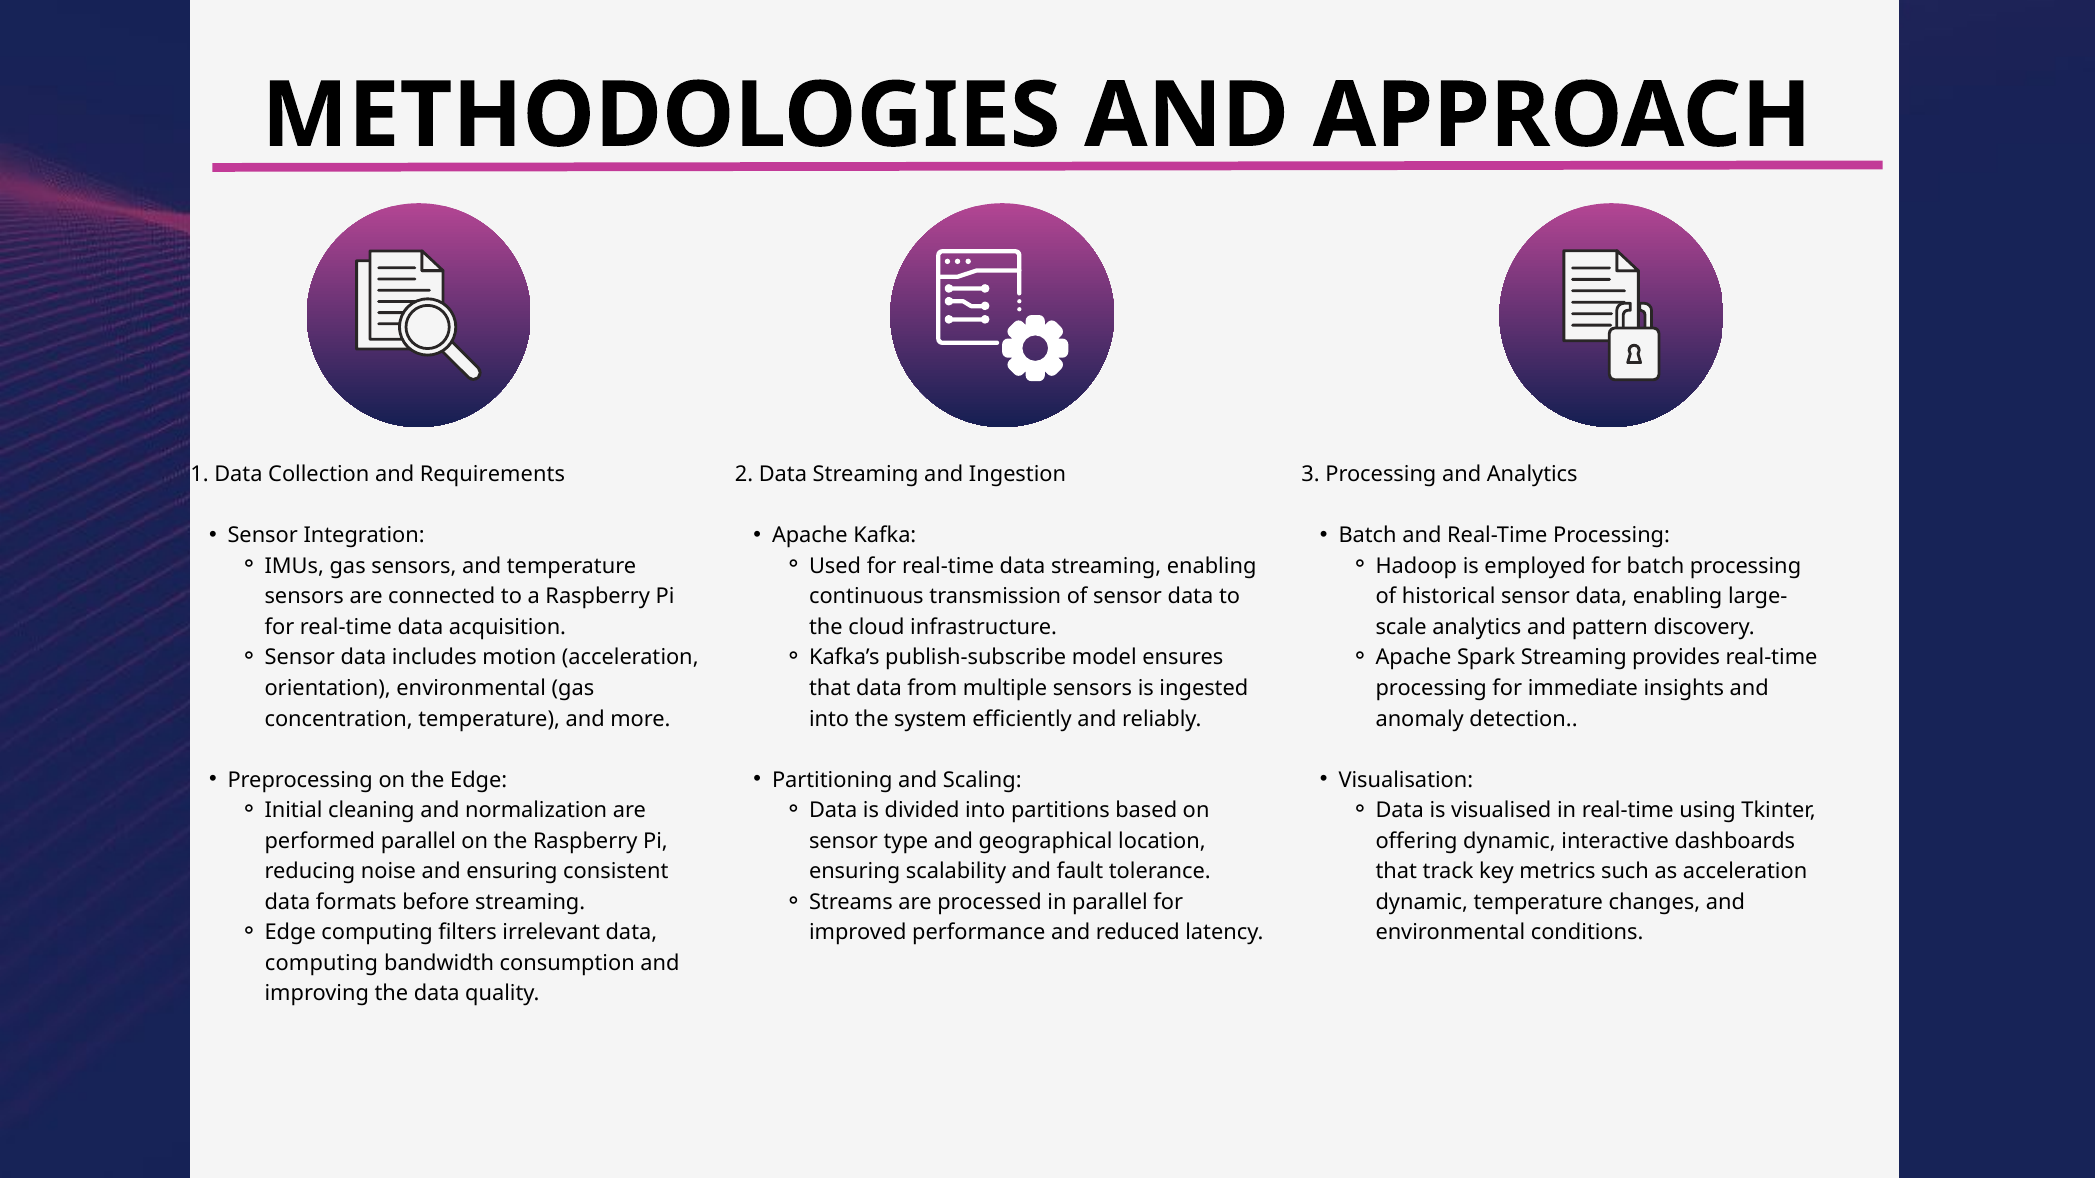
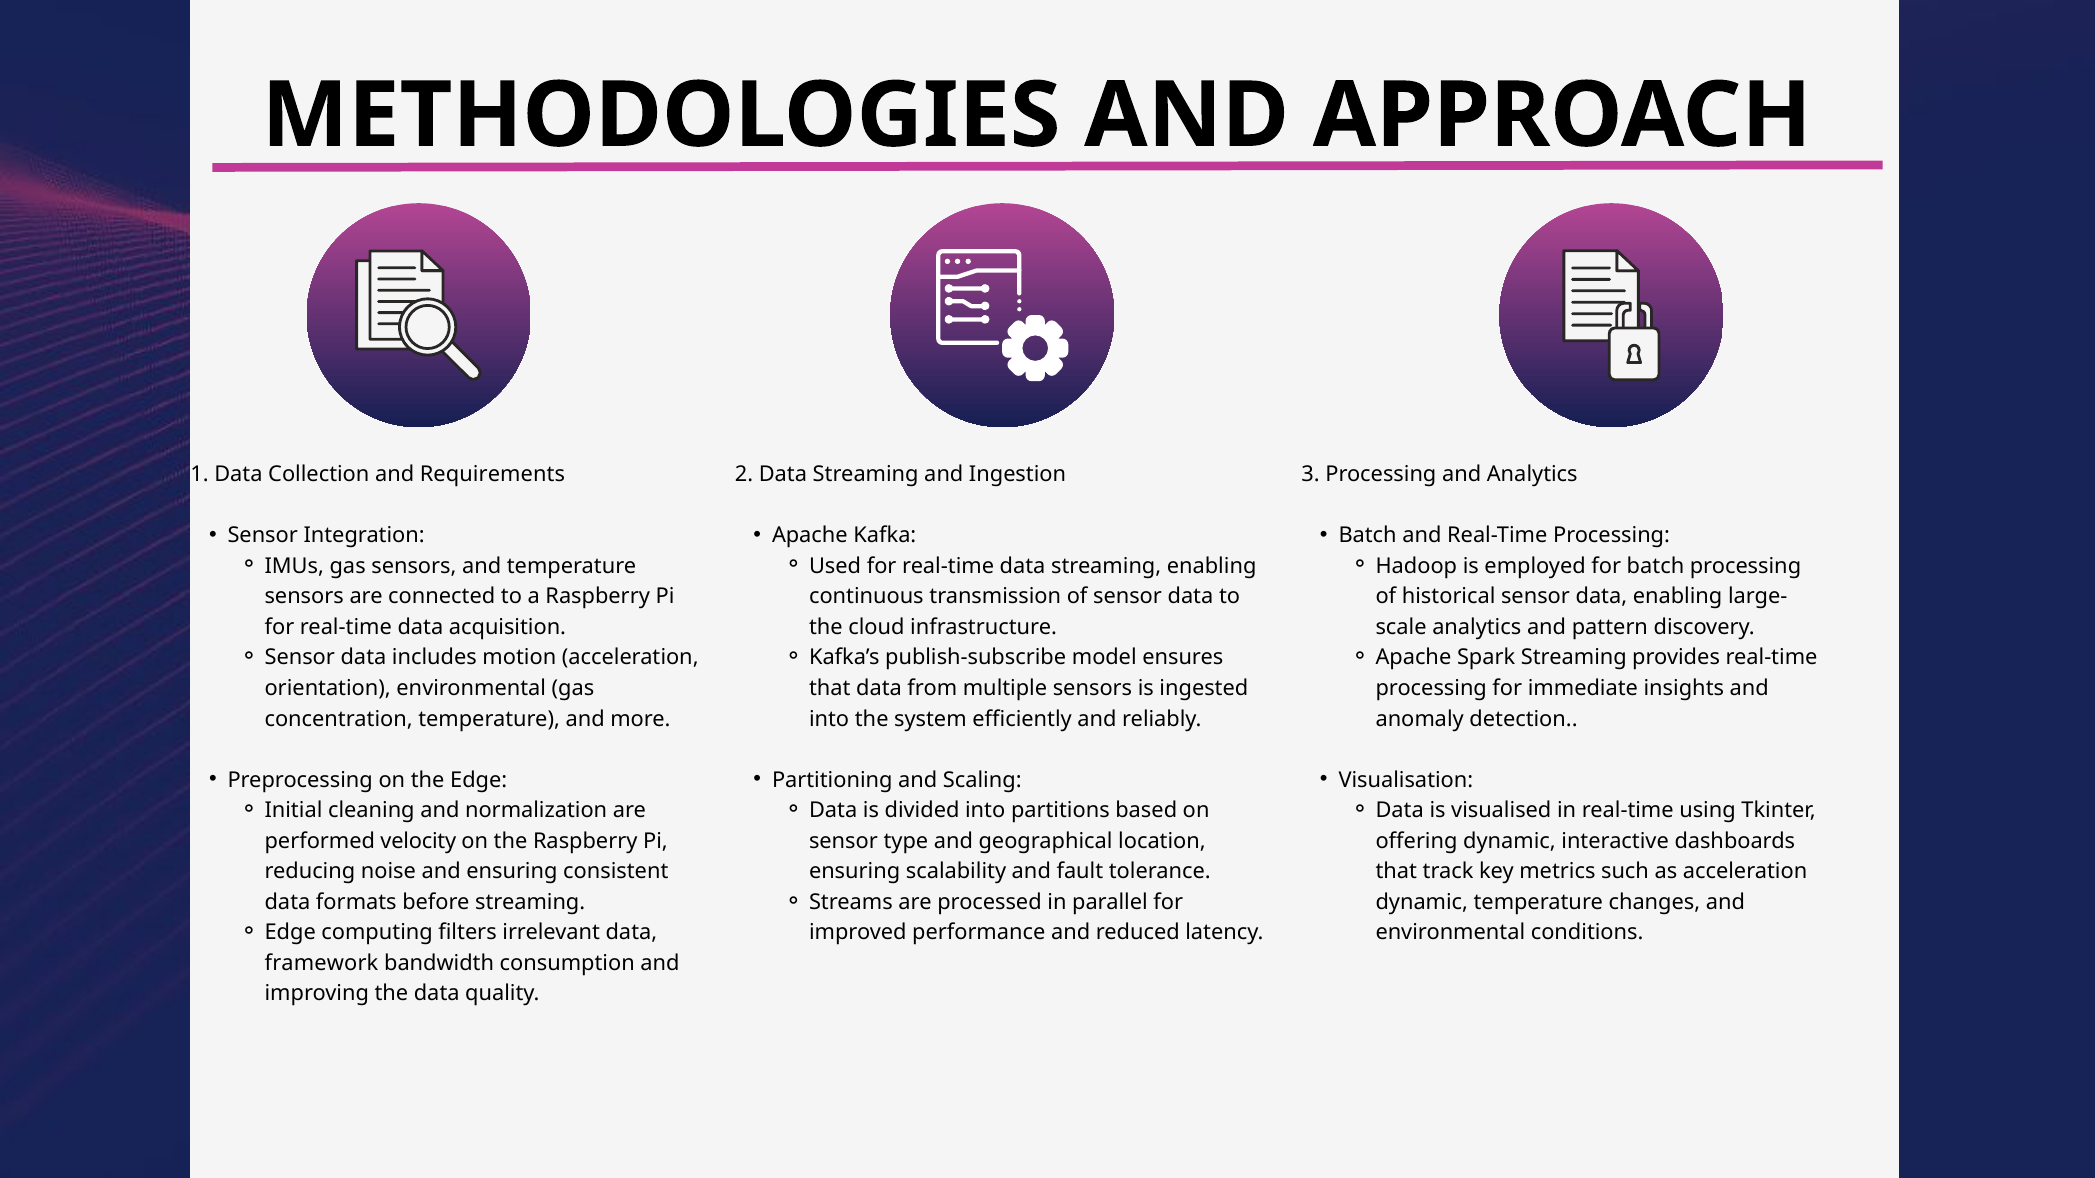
performed parallel: parallel -> velocity (418, 841)
computing: computing -> framework (321, 964)
